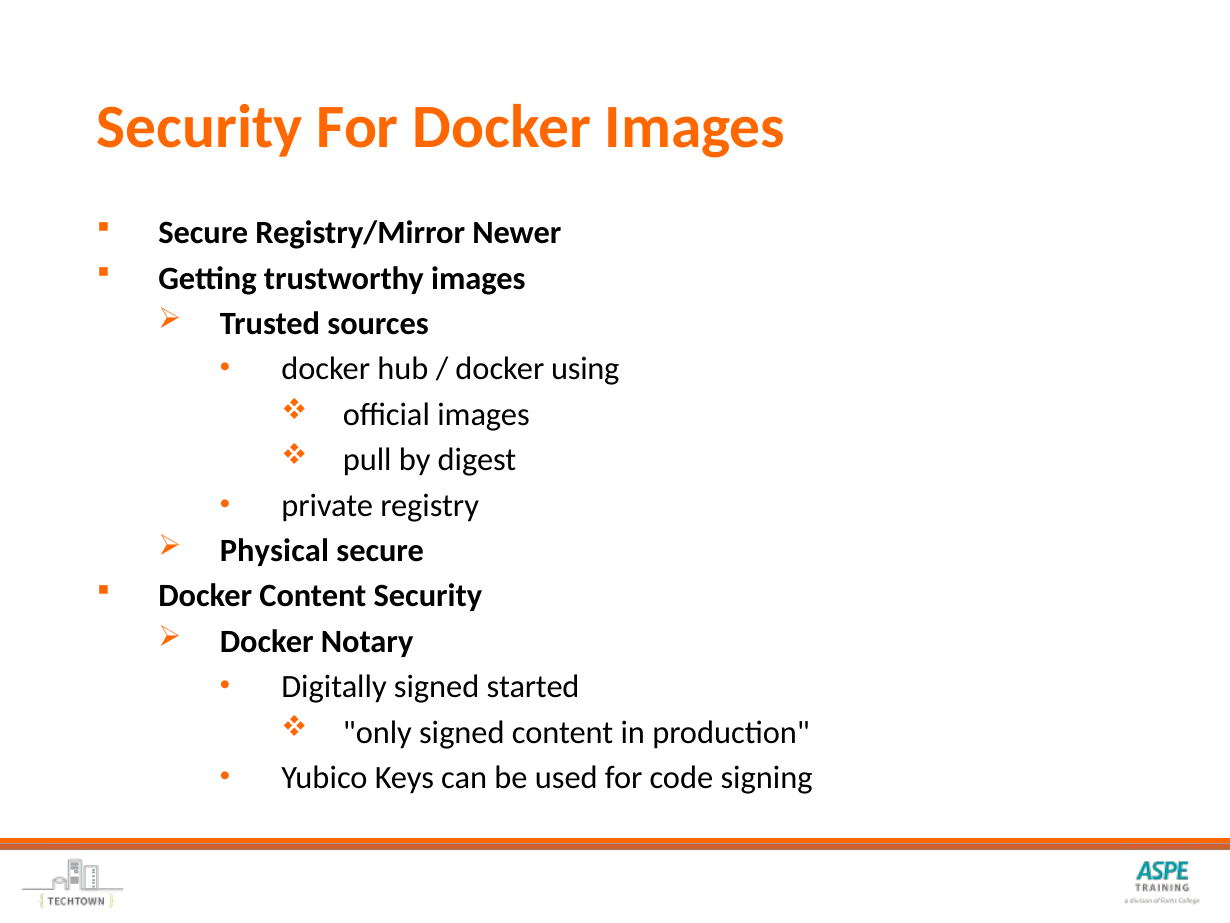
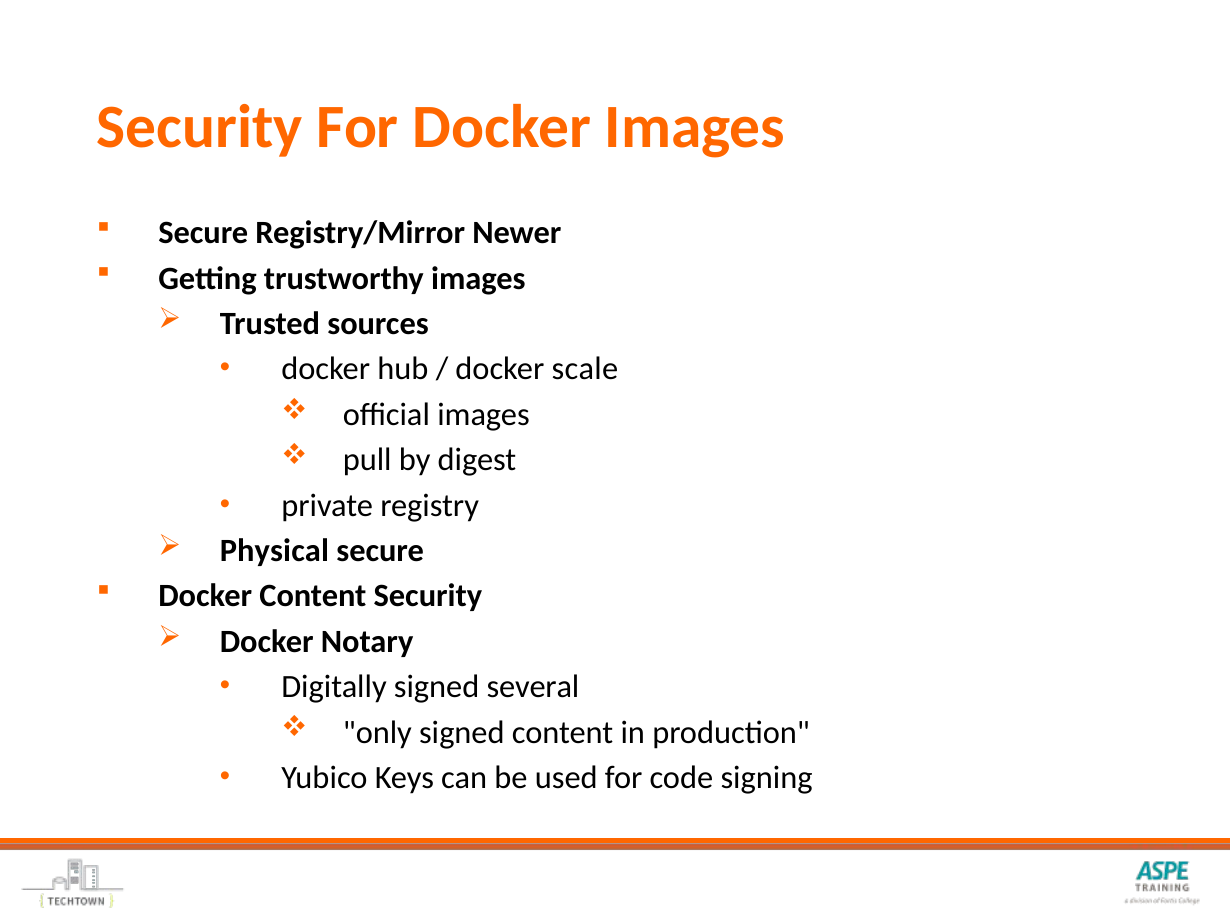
using: using -> scale (585, 369)
started: started -> several (533, 687)
